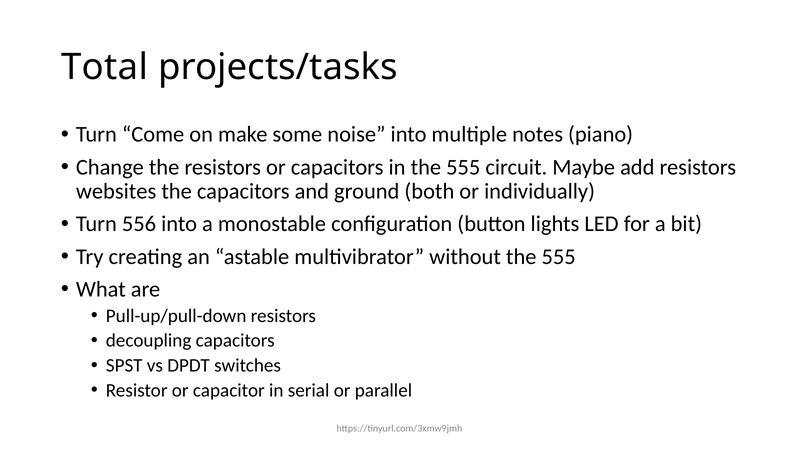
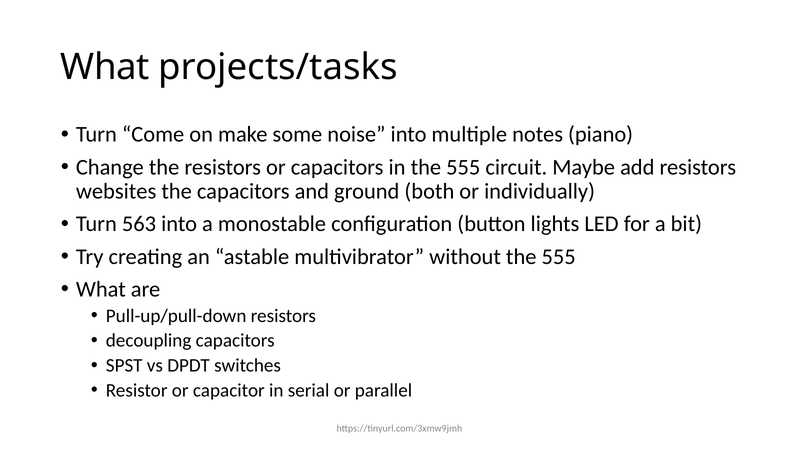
Total: Total -> What (105, 67)
556: 556 -> 563 (139, 224)
